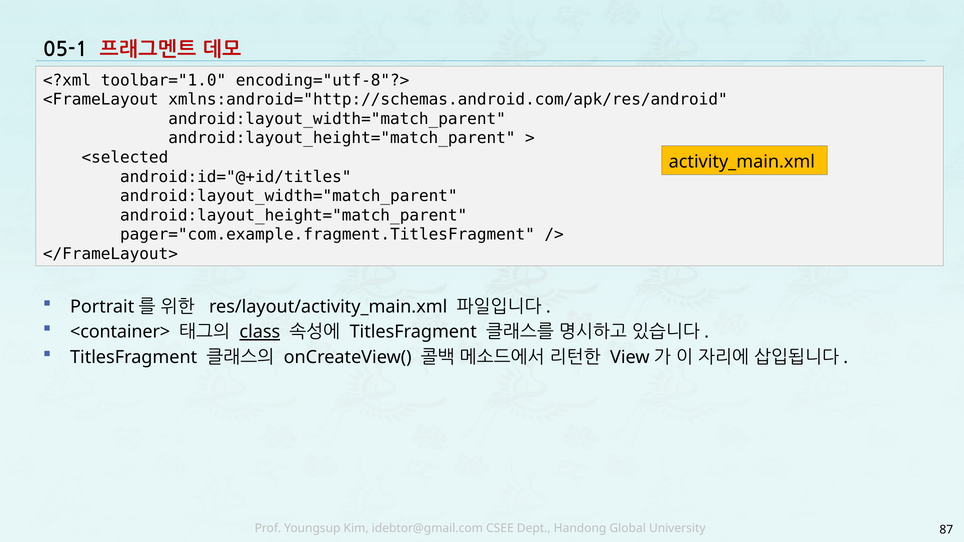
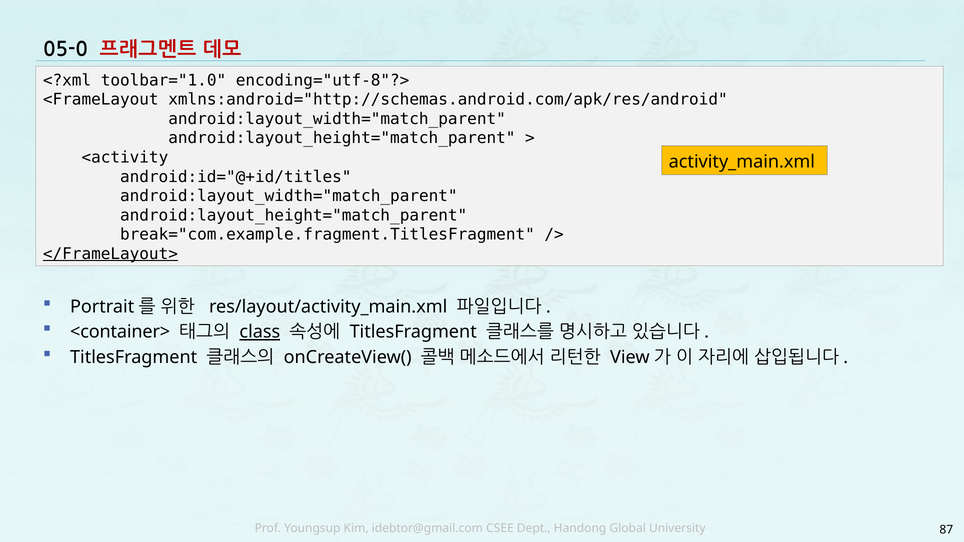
05-1: 05-1 -> 05-0 (66, 50)
<selected: <selected -> <activity (125, 158)
pager="com.example.fragment.TitlesFragment: pager="com.example.fragment.TitlesFragment -> break="com.example.fragment.TitlesFragment (327, 235)
</FrameLayout> underline: none -> present (110, 254)
